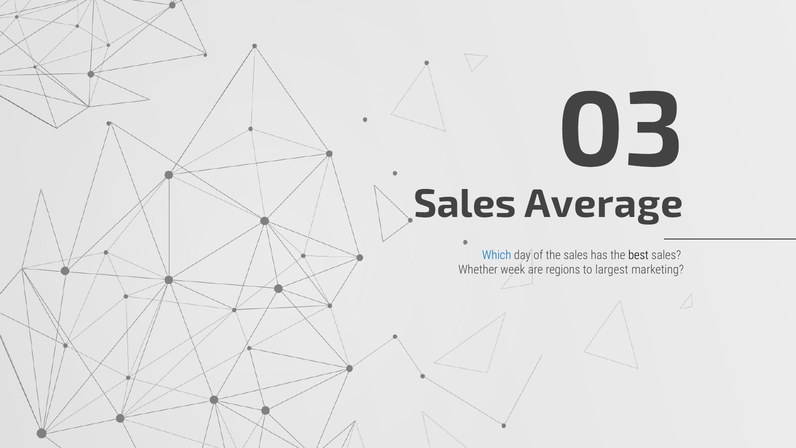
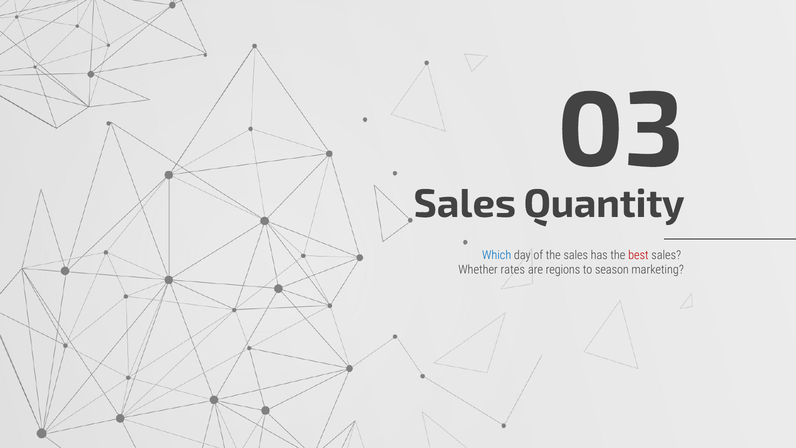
Average: Average -> Quantity (604, 204)
best colour: black -> red (638, 255)
week: week -> rates (513, 269)
largest: largest -> season (612, 269)
